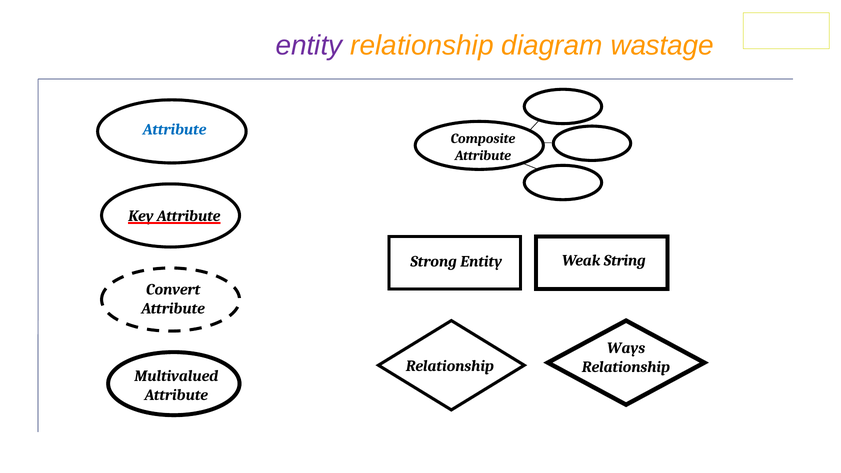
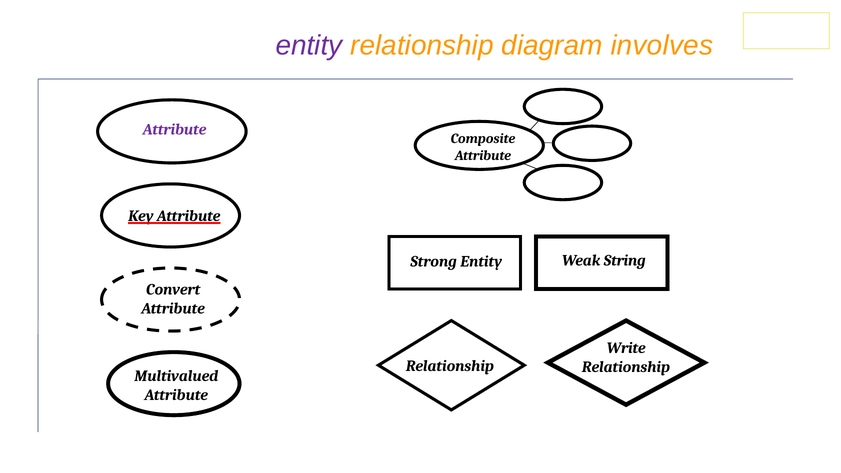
wastage: wastage -> involves (662, 46)
Attribute colour: blue -> purple (175, 130)
Ways: Ways -> Write (626, 348)
